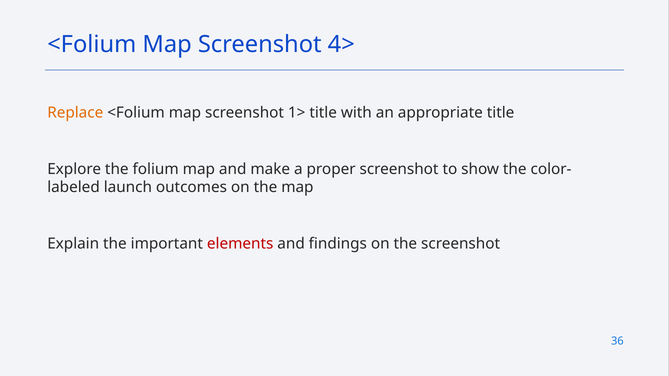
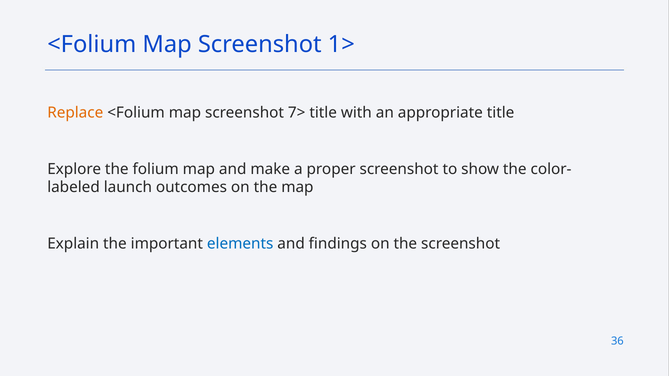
4>: 4> -> 1> (341, 45)
1>: 1> -> 7> (297, 113)
elements colour: red -> blue (240, 244)
